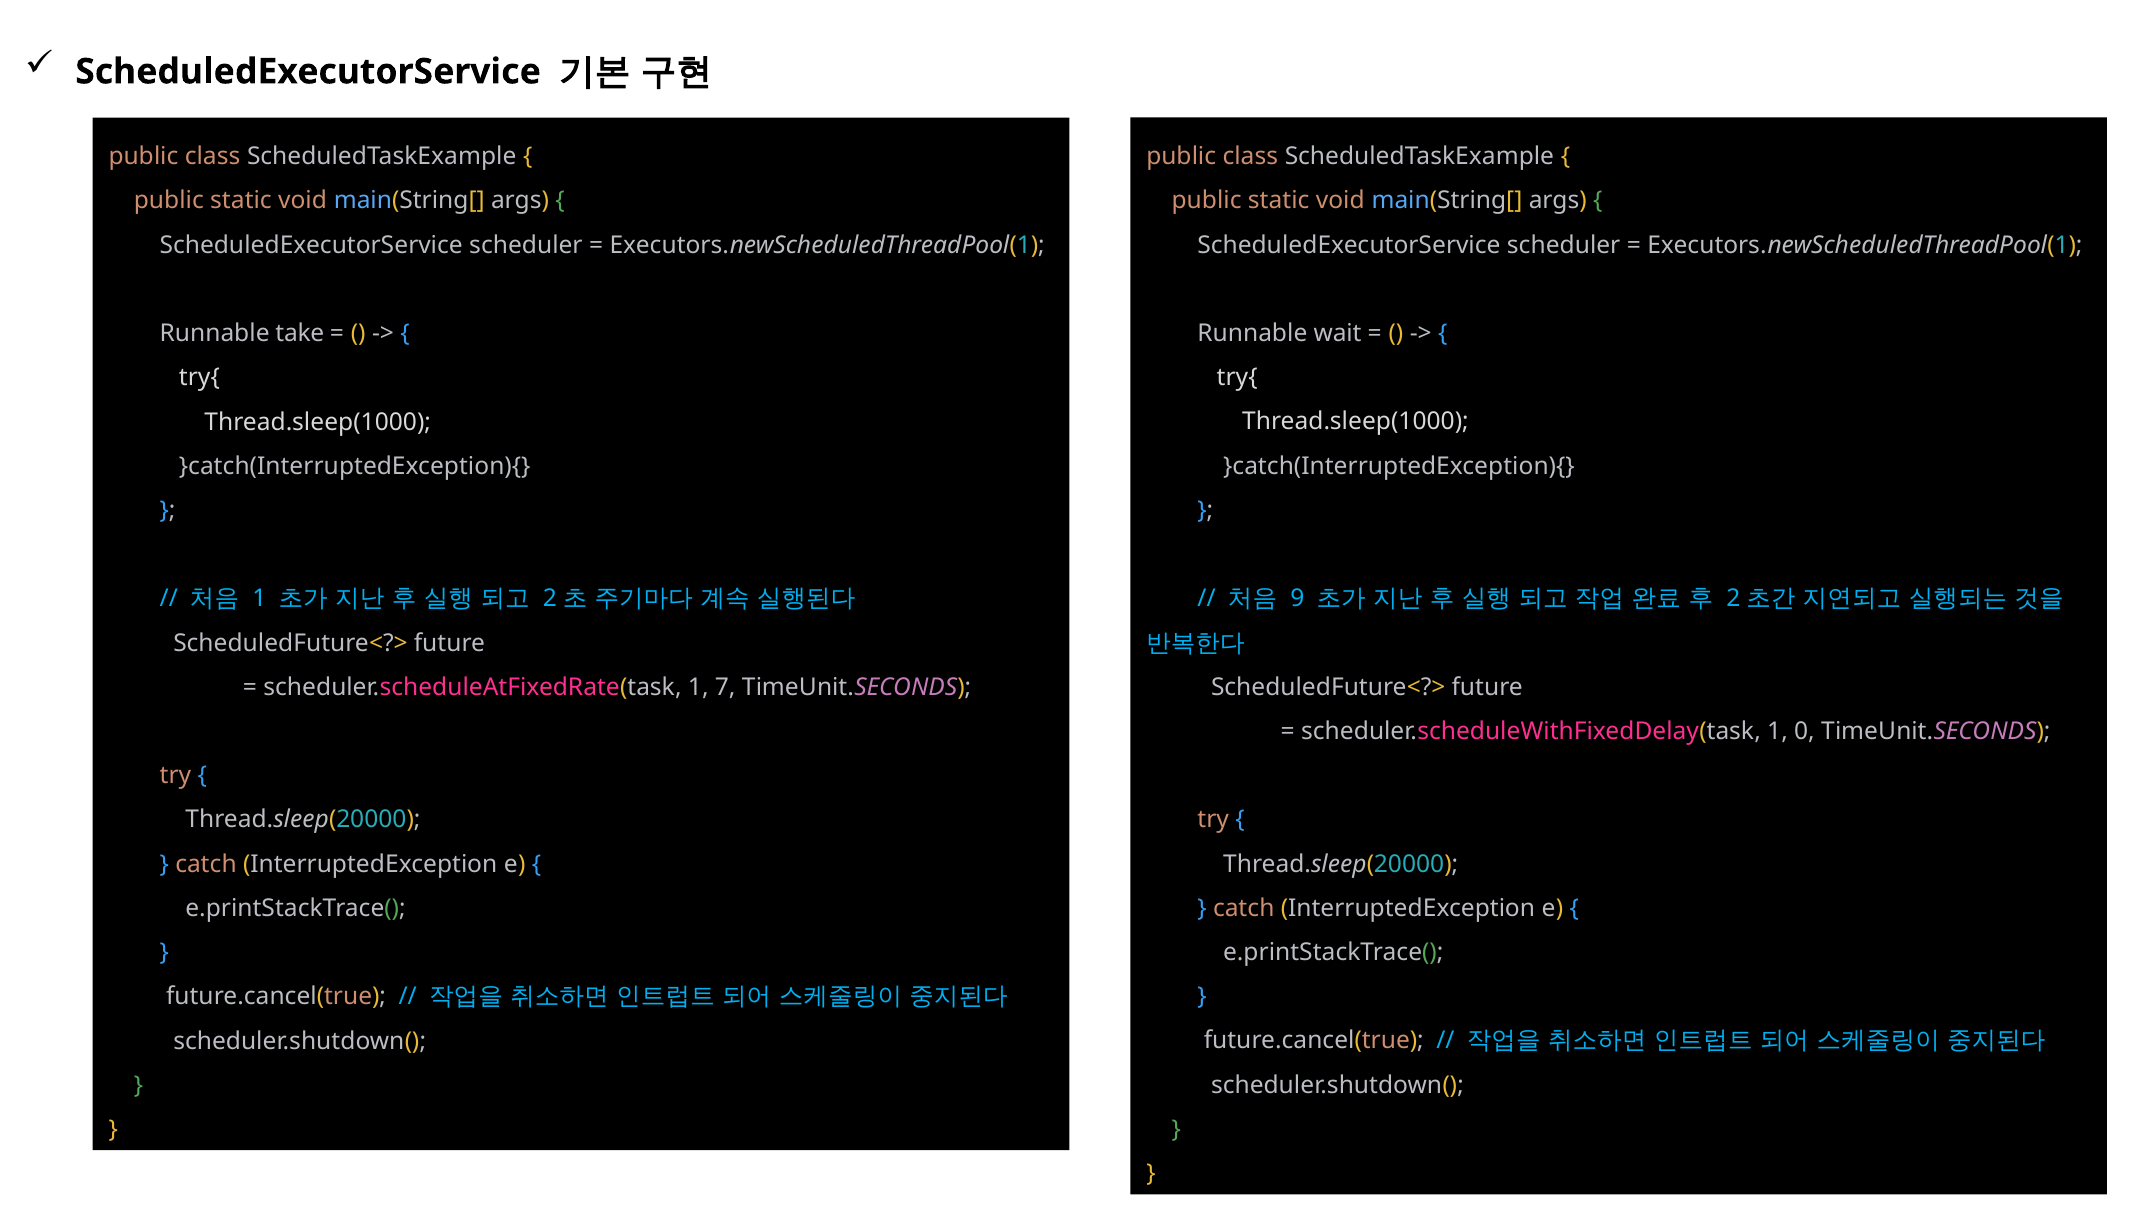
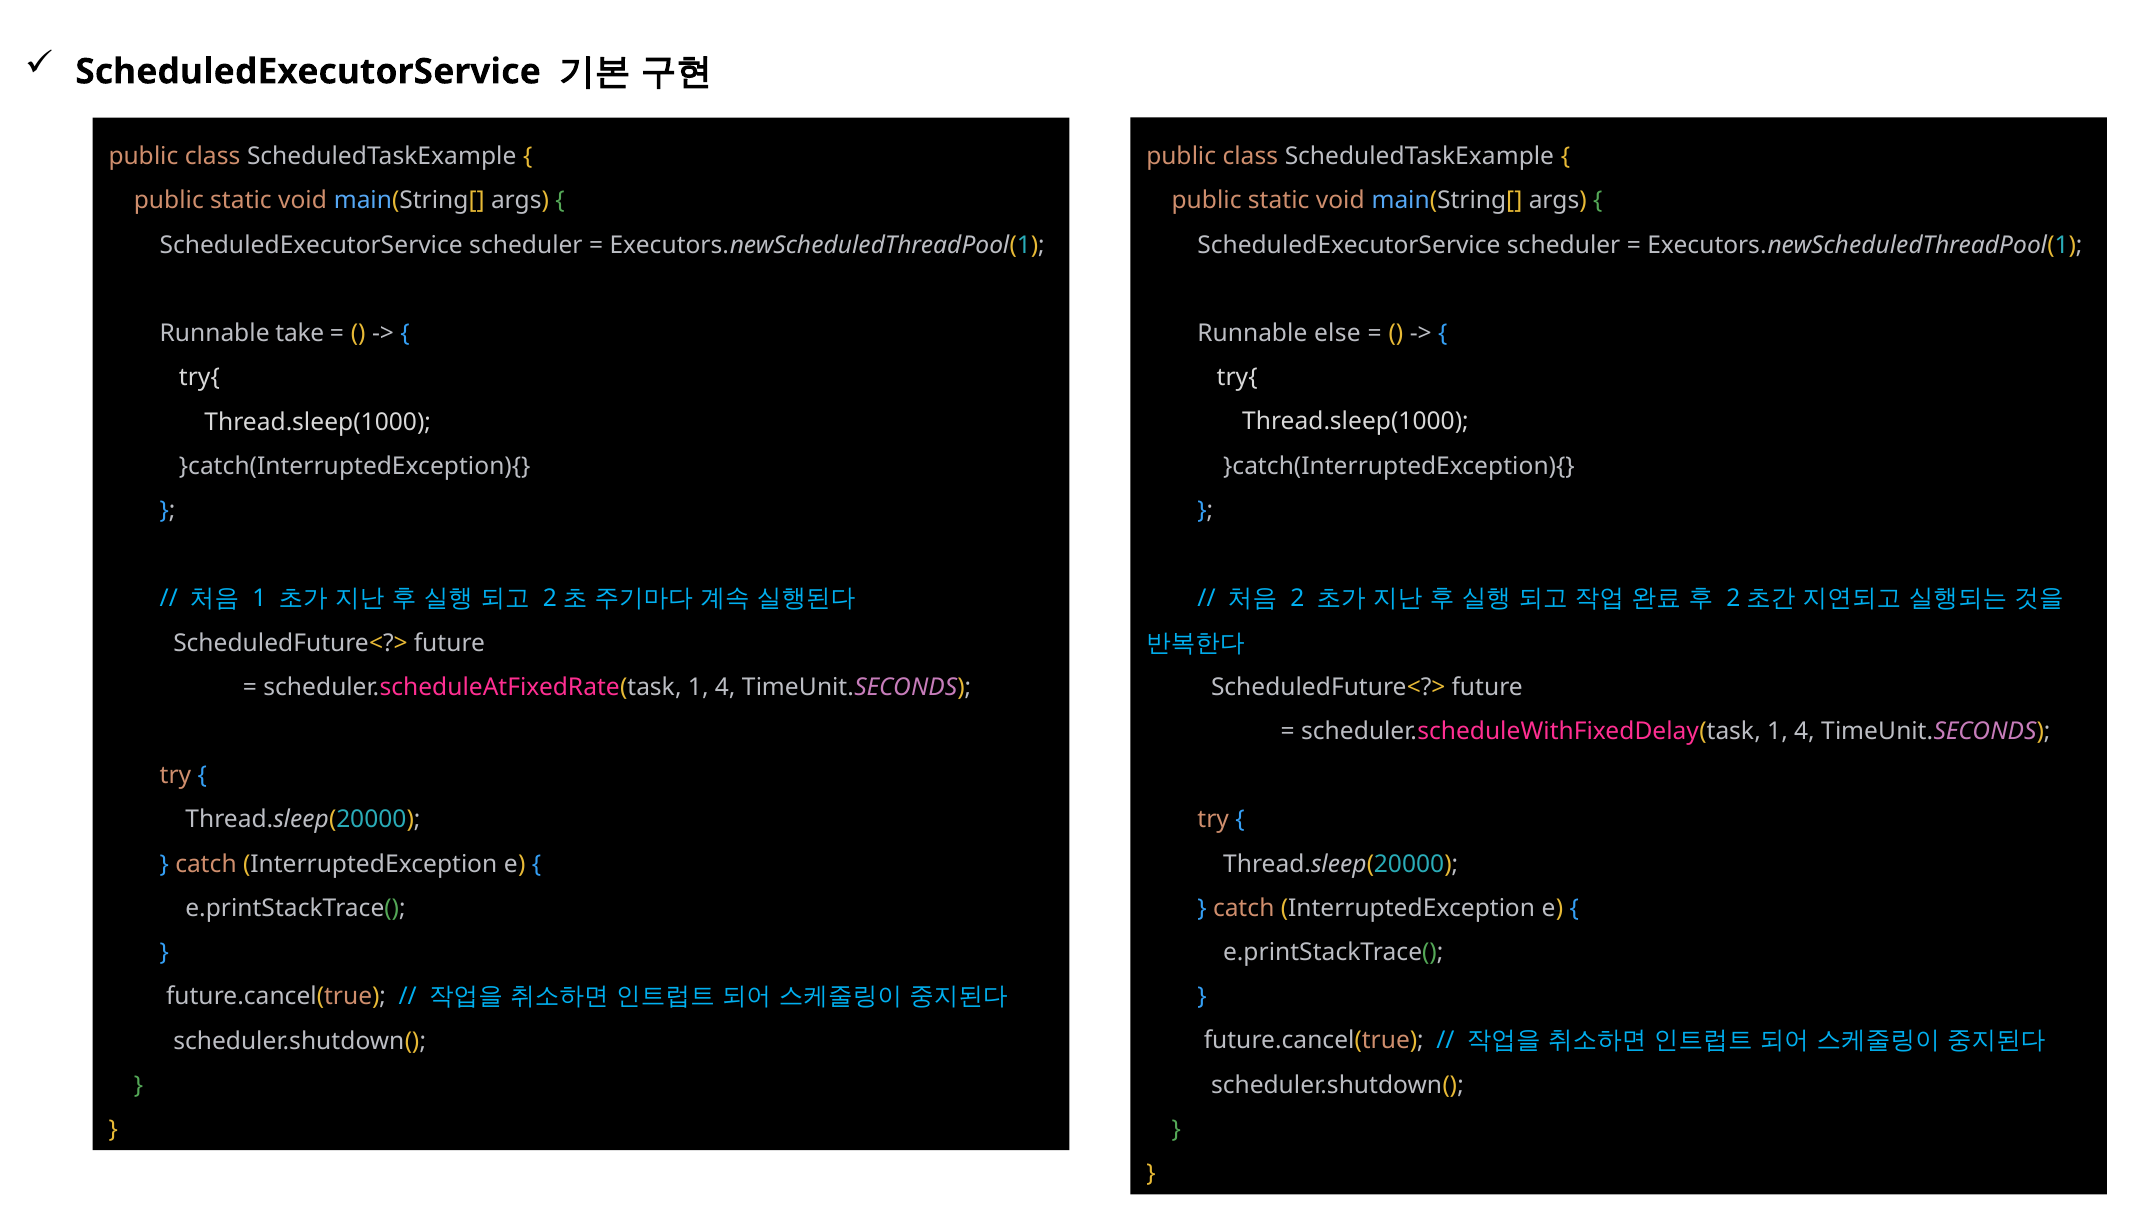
wait: wait -> else (1337, 334)
9: 9 -> 2 (1297, 599)
scheduler.scheduleAtFixedRate(task 1 7: 7 -> 4 (725, 687)
scheduler.scheduleWithFixedDelay(task 1 0: 0 -> 4 (1804, 732)
